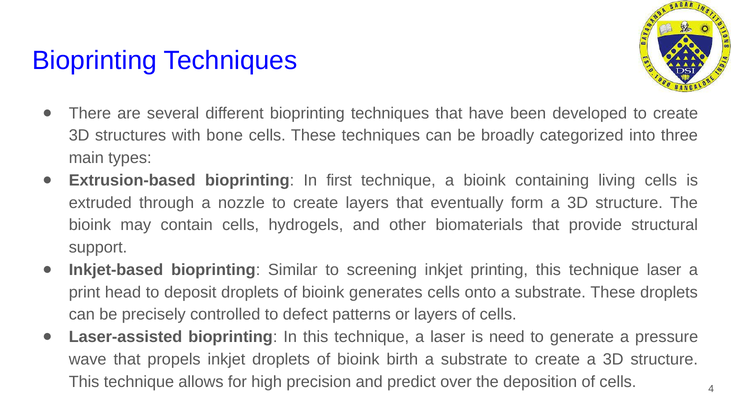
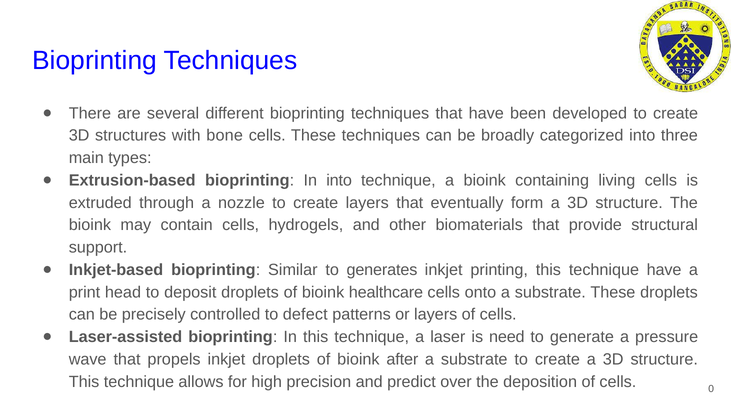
In first: first -> into (339, 180)
screening: screening -> generates (382, 270)
technique laser: laser -> have (664, 270)
generates: generates -> healthcare (386, 292)
birth: birth -> after (402, 360)
4: 4 -> 0 (711, 389)
